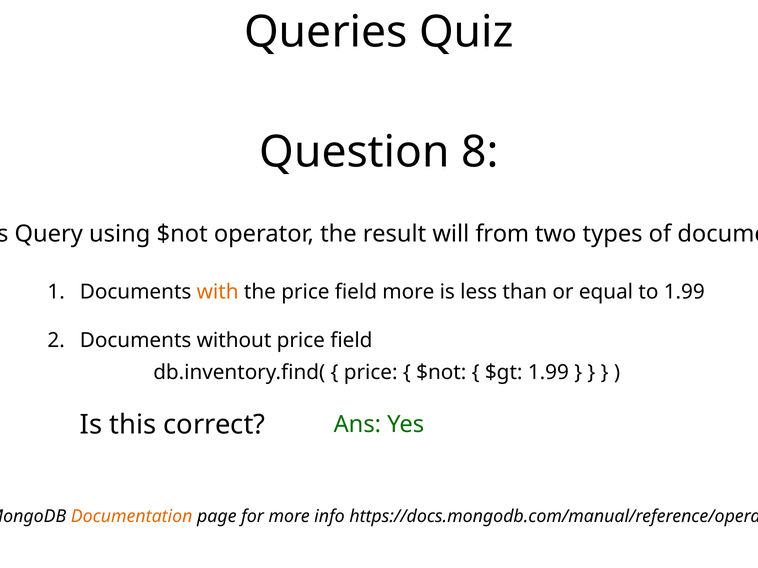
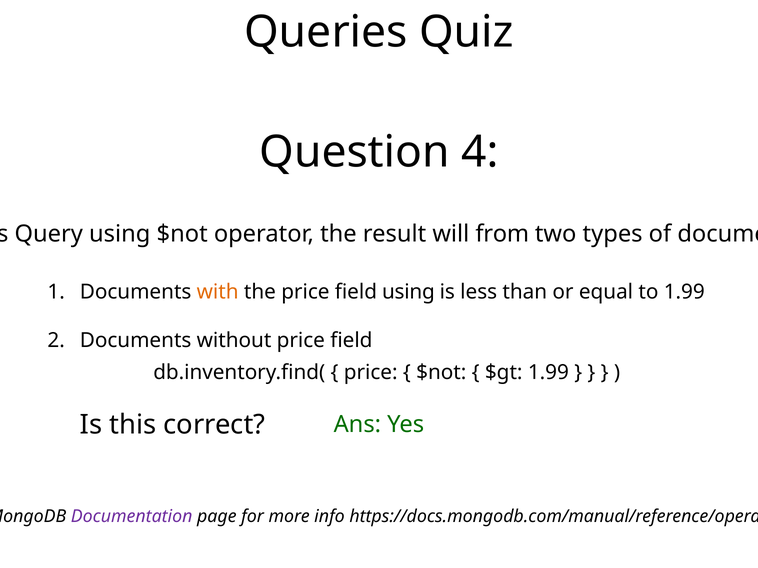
8: 8 -> 4 (480, 152)
field more: more -> using (408, 292)
Documentation colour: orange -> purple (132, 517)
